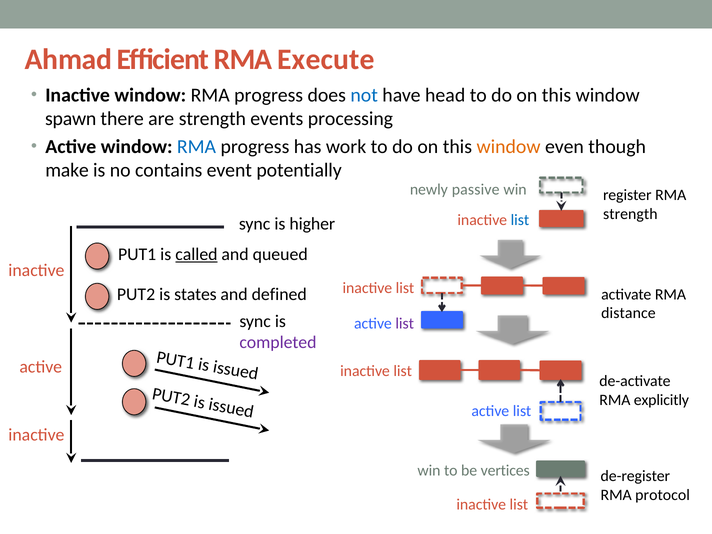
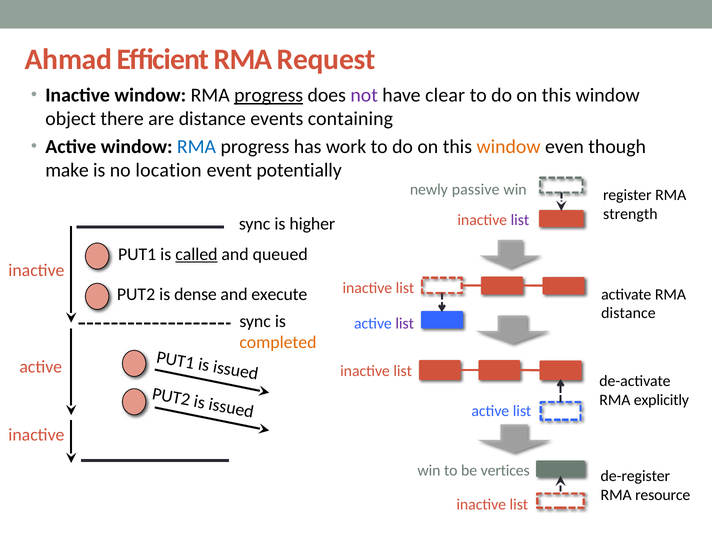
Execute: Execute -> Request (326, 59)
progress underline: none -> present (269, 95)
not colour: blue -> purple (364, 95)
head: head -> clear (445, 95)
spawn: spawn -> object (71, 119)
are strength: strength -> distance (212, 119)
processing: processing -> containing (350, 119)
contains: contains -> location (169, 170)
list colour: blue -> purple (520, 220)
states: states -> dense (195, 294)
defined: defined -> execute (279, 294)
completed colour: purple -> orange (278, 343)
protocol: protocol -> resource (663, 495)
